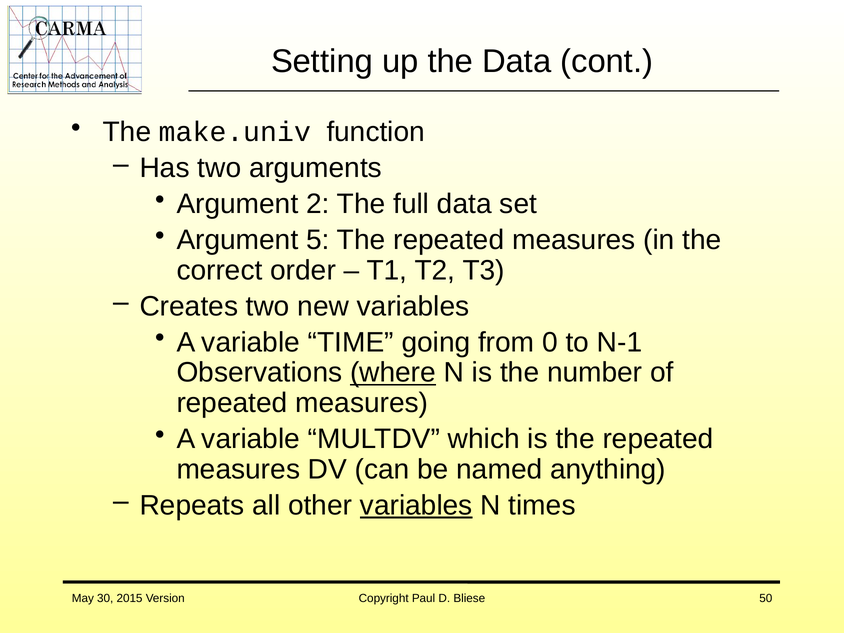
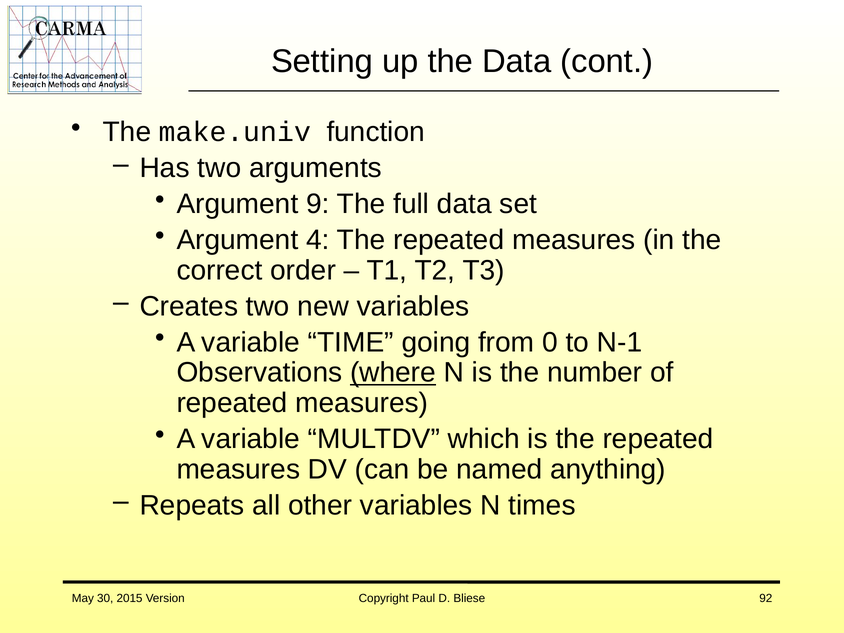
2: 2 -> 9 (318, 204)
5: 5 -> 4 (318, 240)
variables underline: present -> none (416, 505)
50: 50 -> 92 (766, 599)
